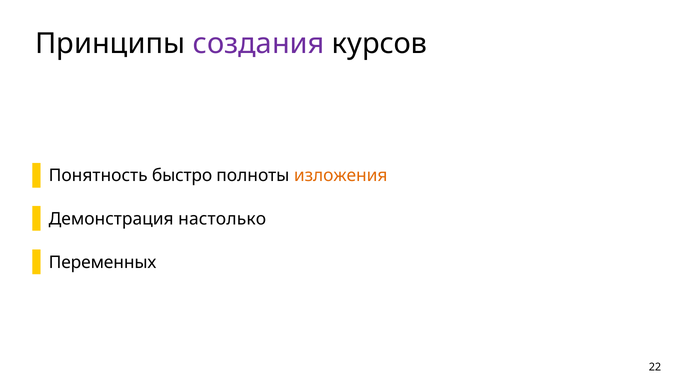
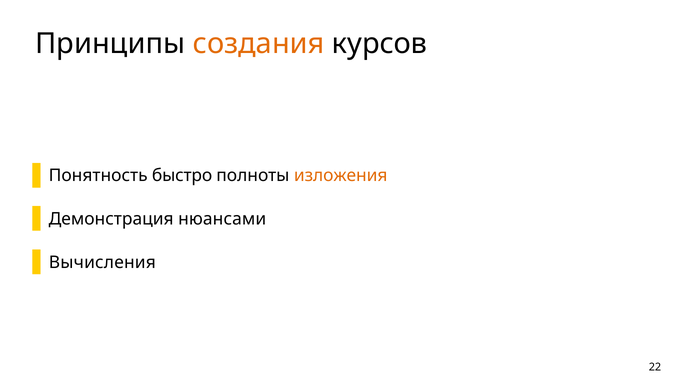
создания colour: purple -> orange (259, 44)
настолько: настолько -> нюансами (222, 219)
Переменных: Переменных -> Вычисления (102, 263)
